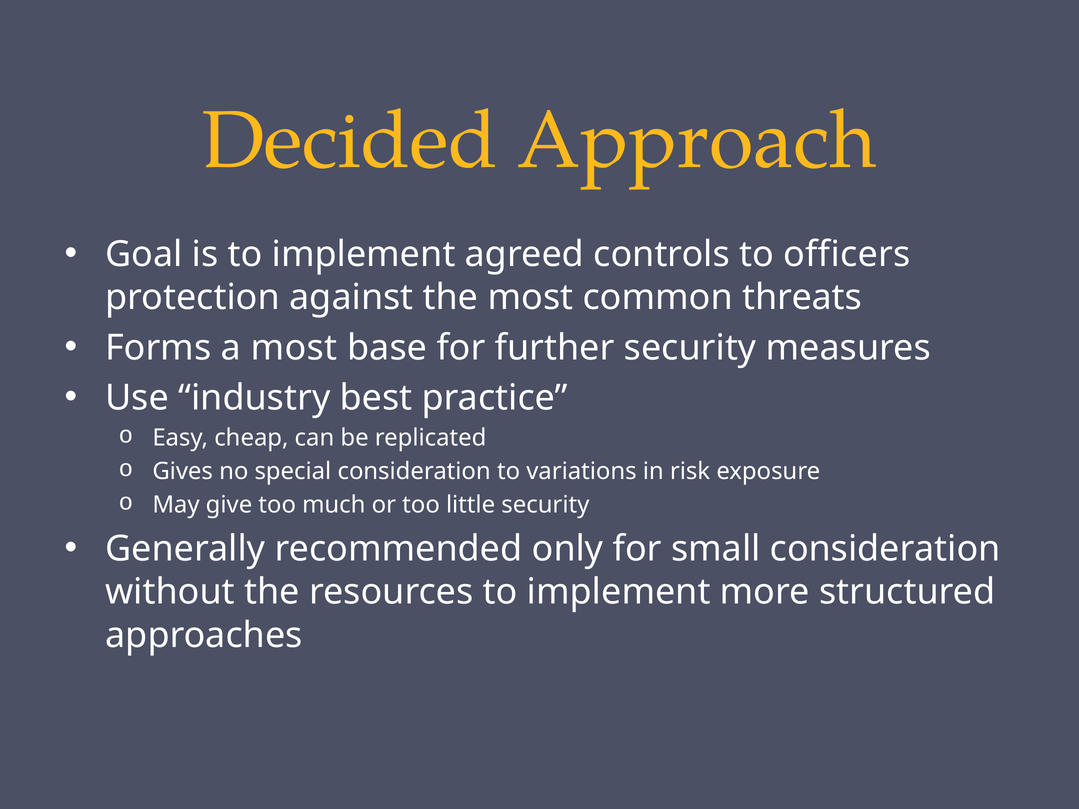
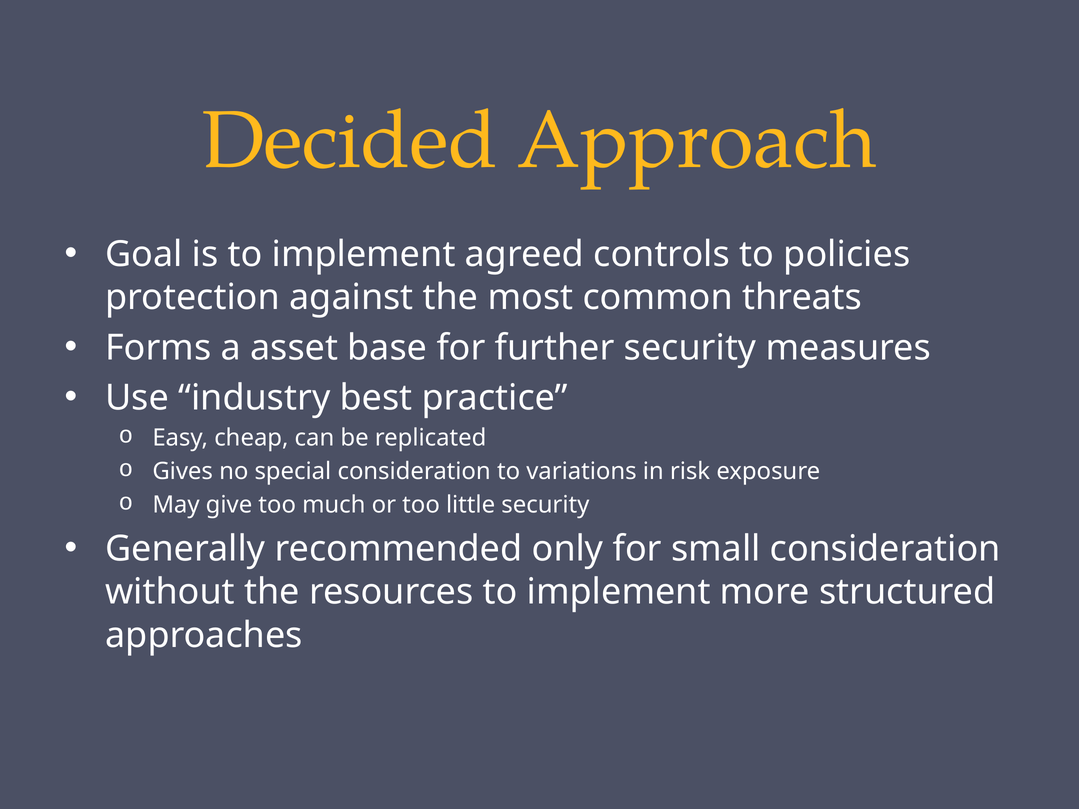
officers: officers -> policies (847, 254)
a most: most -> asset (294, 348)
